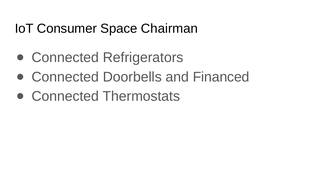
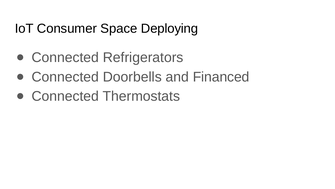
Chairman: Chairman -> Deploying (170, 28)
